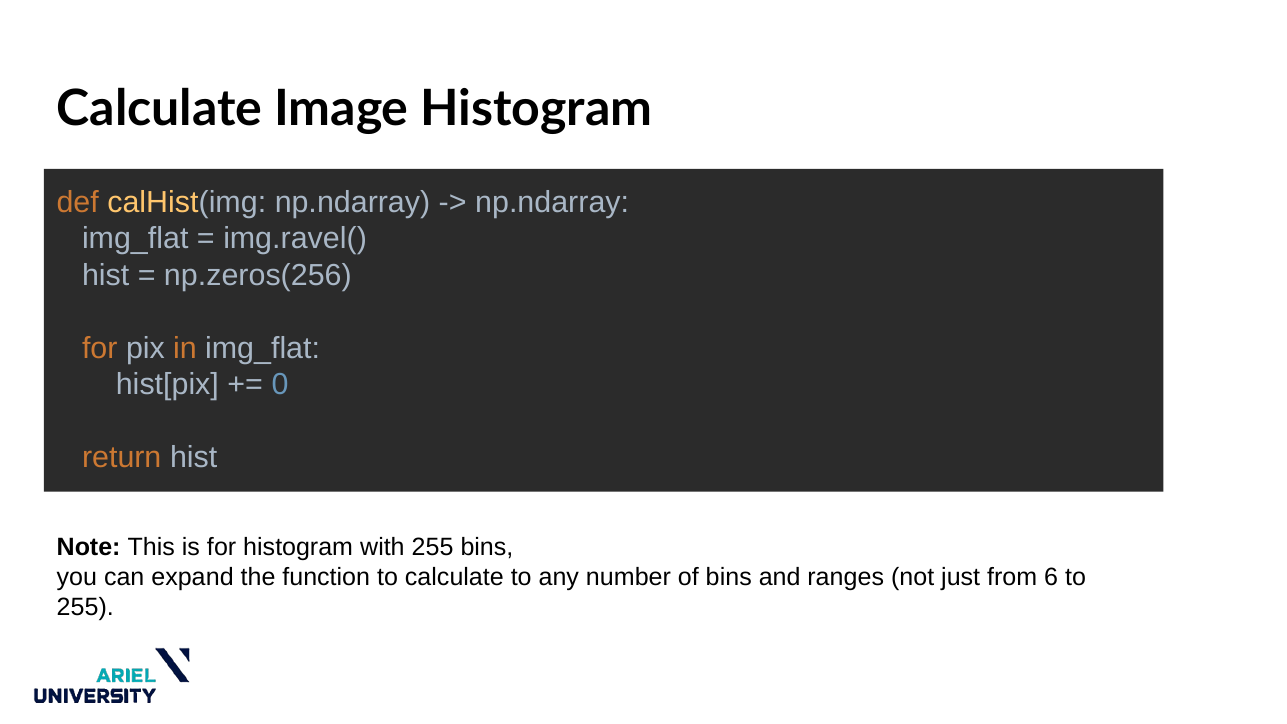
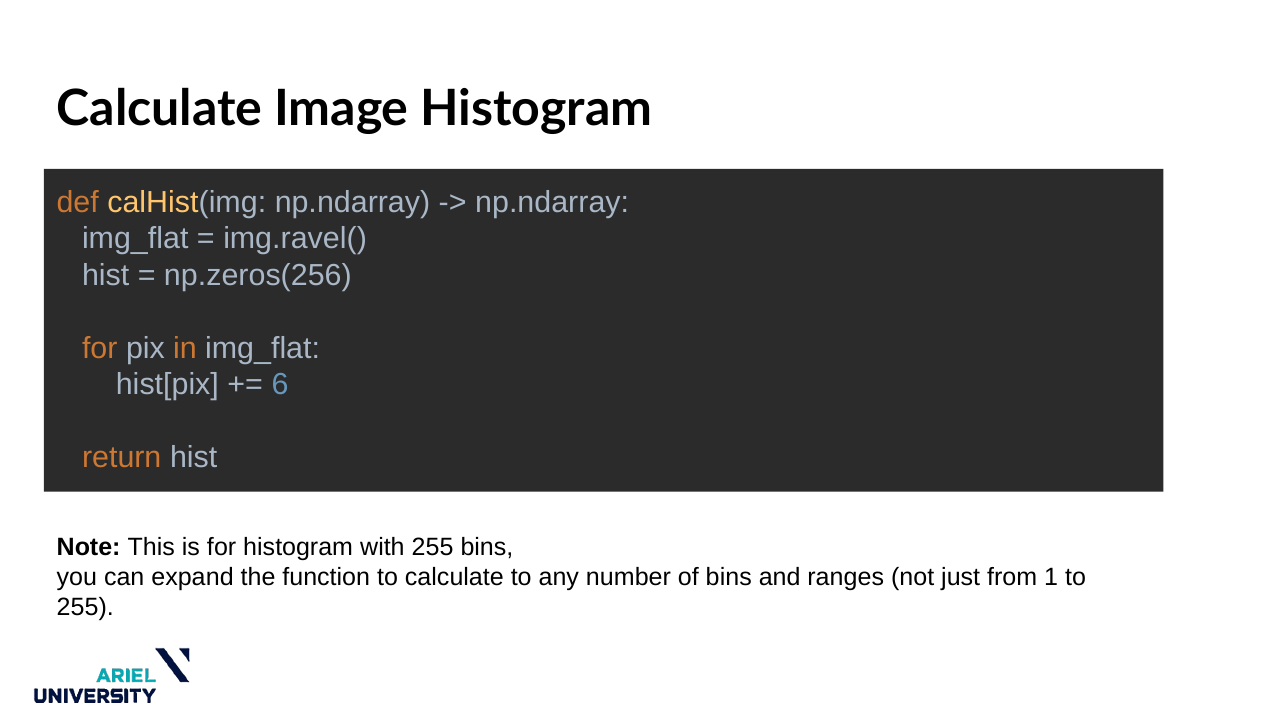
0: 0 -> 6 (280, 385)
6: 6 -> 1 (1051, 577)
